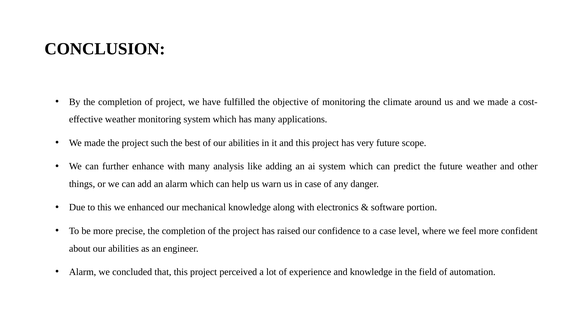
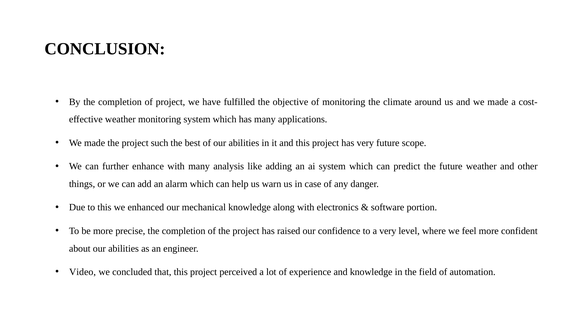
a case: case -> very (388, 231)
Alarm: Alarm -> Video (83, 272)
